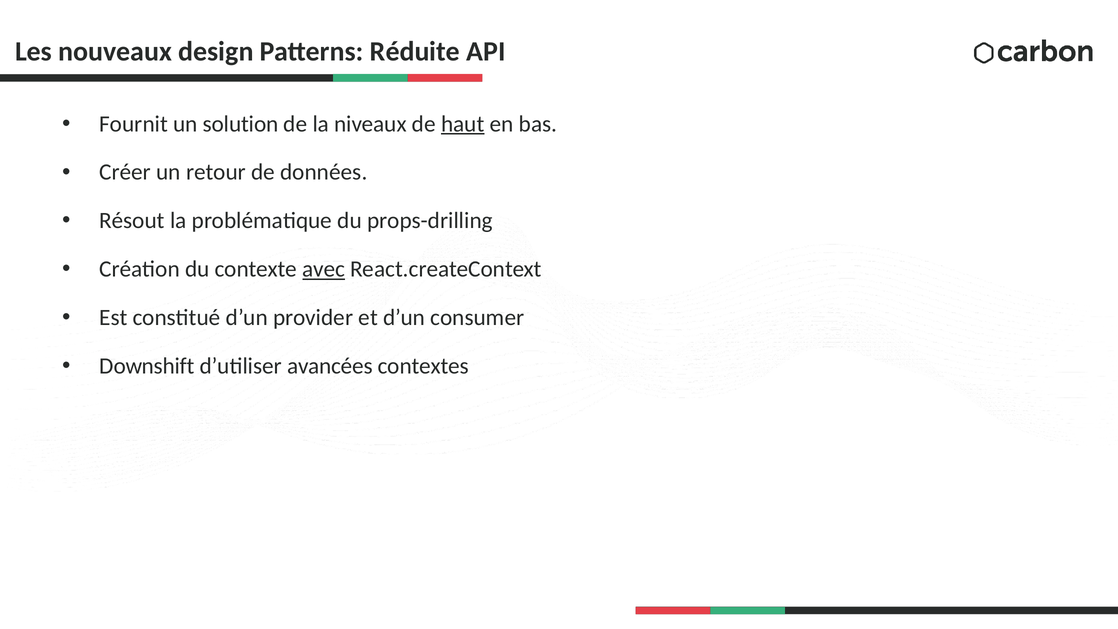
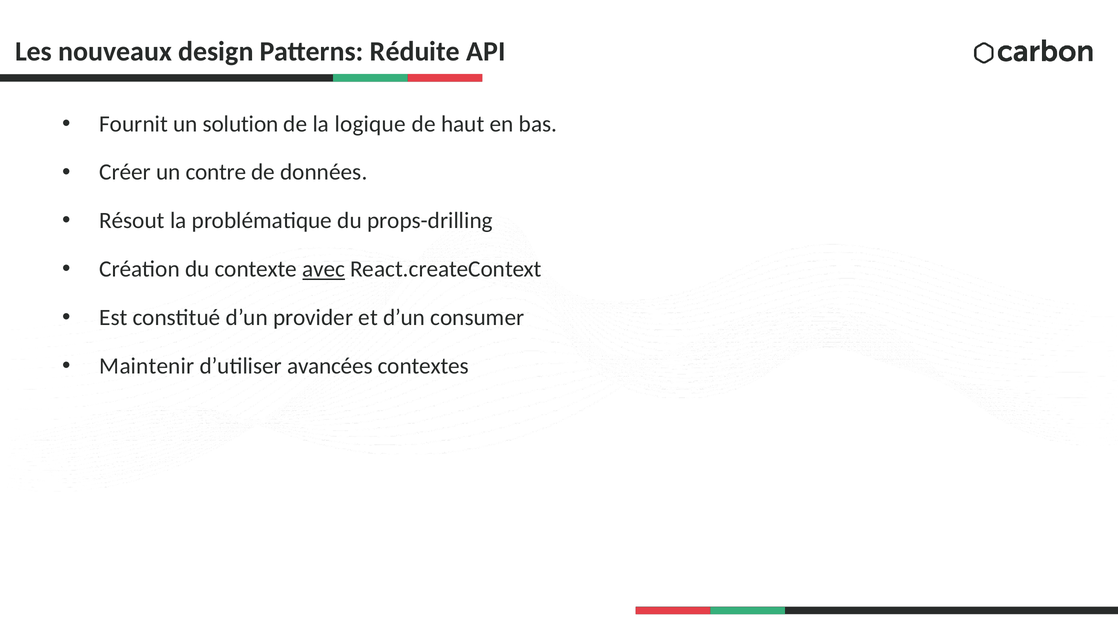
niveaux: niveaux -> logique (370, 124)
haut underline: present -> none (463, 124)
retour: retour -> contre (216, 172)
Downshift: Downshift -> Maintenir (147, 366)
